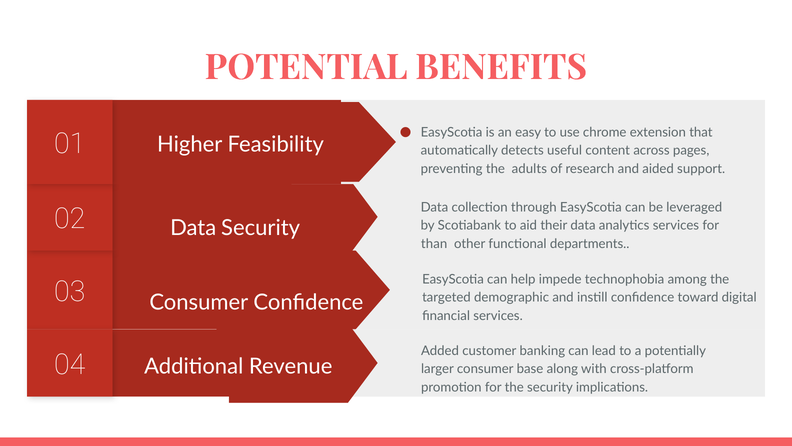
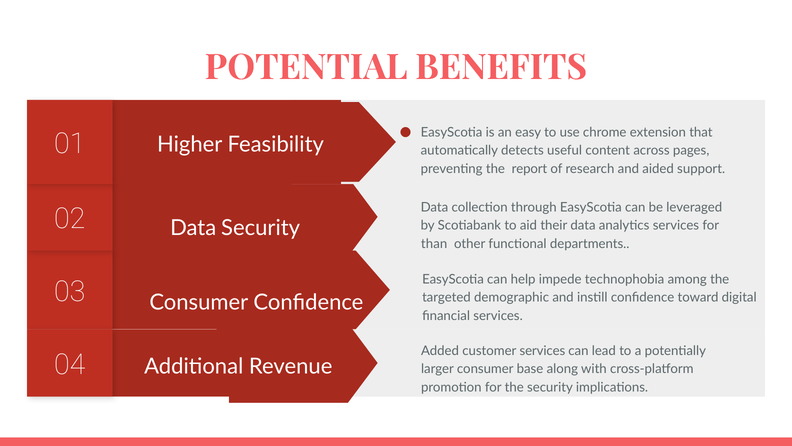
adults: adults -> report (529, 168)
customer banking: banking -> services (542, 350)
